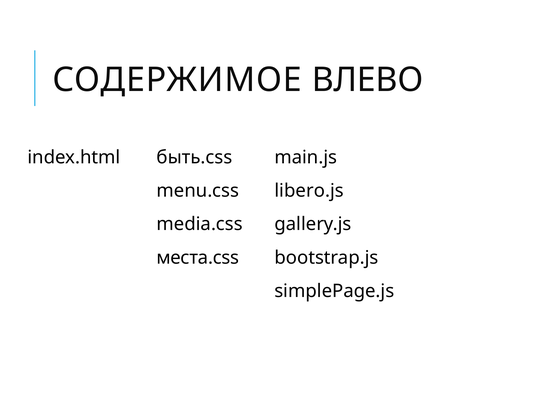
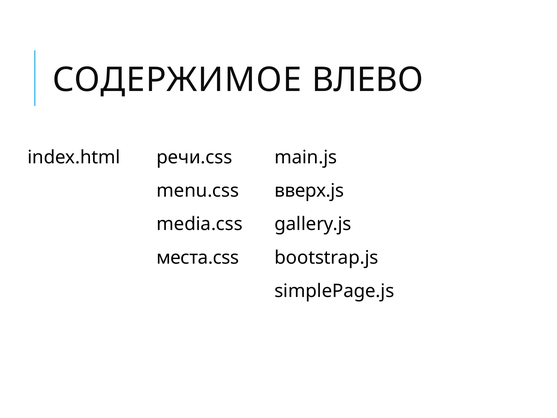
быть.css: быть.css -> речи.css (194, 157)
libero.js: libero.js -> вверх.js (309, 191)
